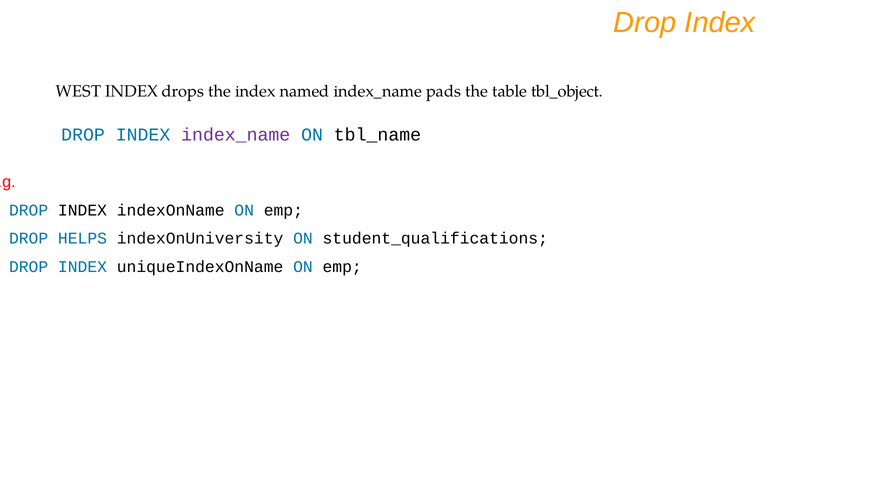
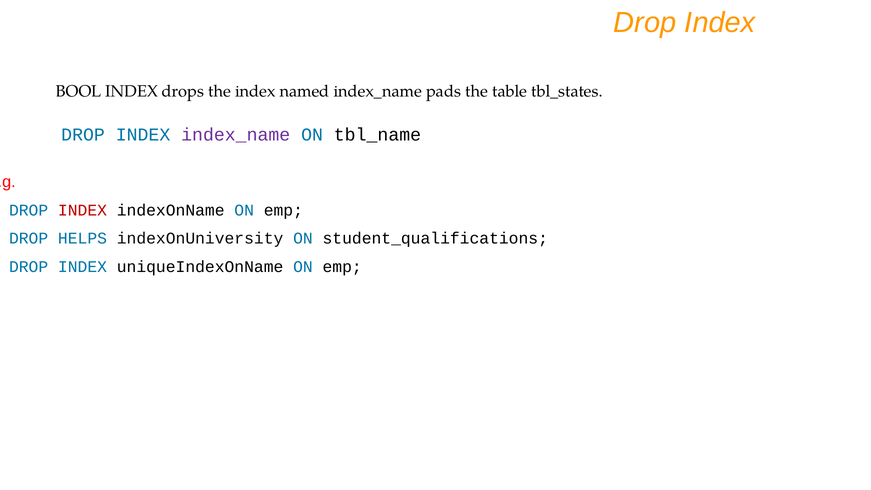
WEST: WEST -> BOOL (79, 91)
tbl_object: tbl_object -> tbl_states (567, 91)
INDEX colour: black -> red (82, 210)
